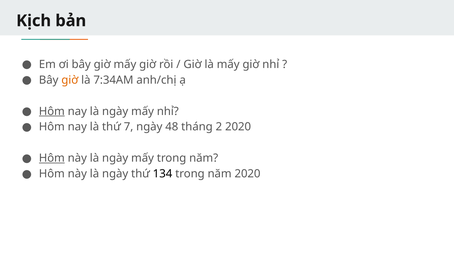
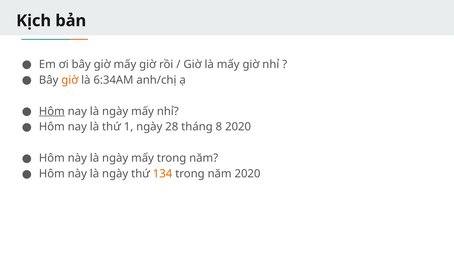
7:34AM: 7:34AM -> 6:34AM (113, 80)
7: 7 -> 1 (129, 127)
48: 48 -> 28 (172, 127)
2: 2 -> 8 (219, 127)
Hôm underline: present -> none (52, 158)
134 colour: black -> orange (163, 174)
